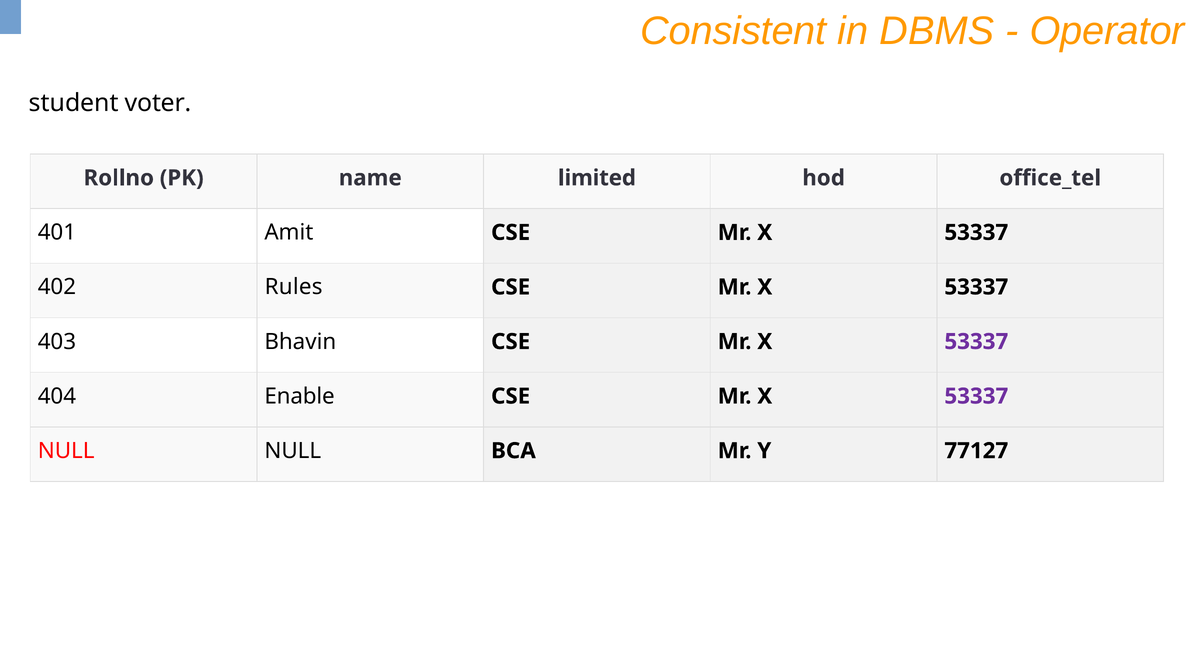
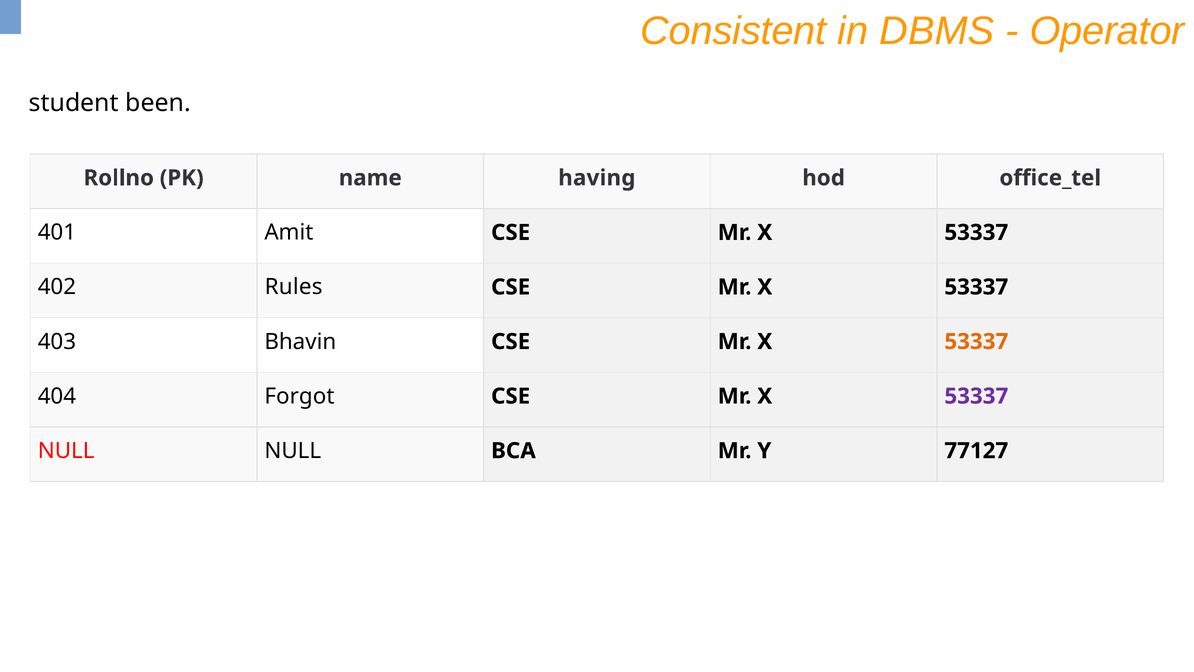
voter: voter -> been (158, 103)
limited: limited -> having (597, 178)
53337 colour: purple -> orange (976, 341)
Enable: Enable -> Forgot (299, 396)
